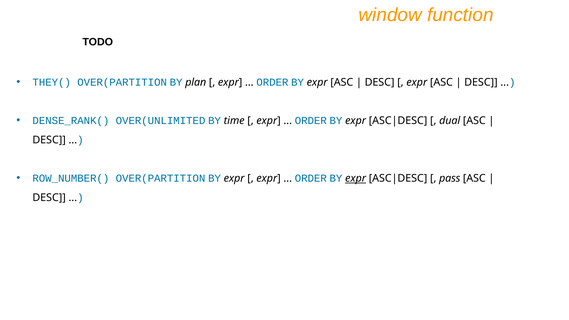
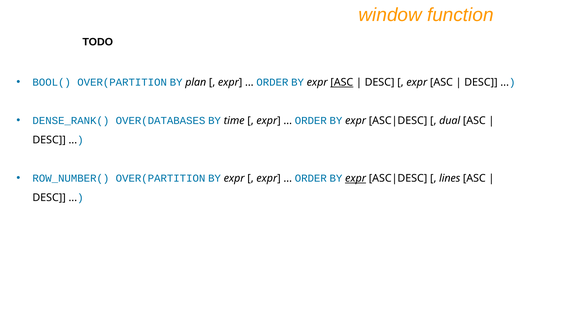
THEY(: THEY( -> BOOL( (52, 82)
ASC underline: none -> present (342, 82)
OVER(UNLIMITED: OVER(UNLIMITED -> OVER(DATABASES (161, 121)
pass: pass -> lines (450, 178)
